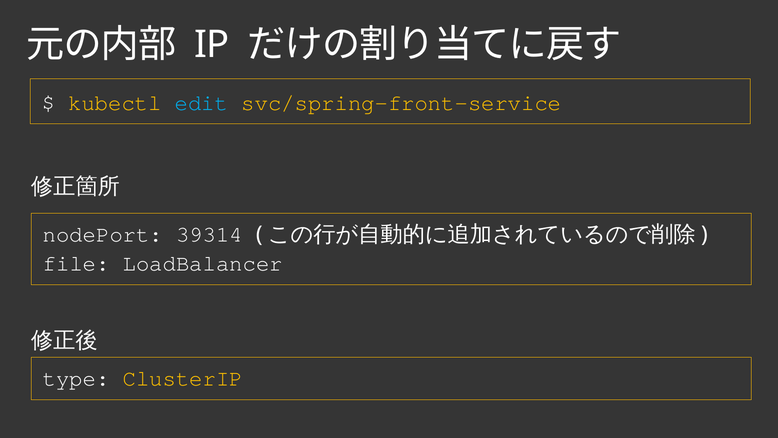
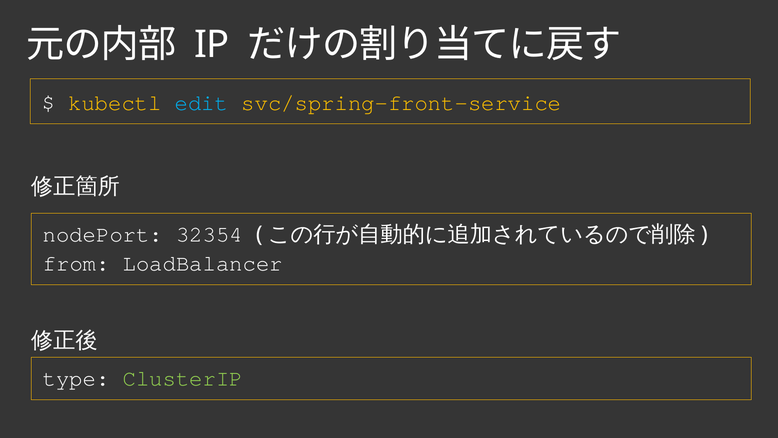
39314: 39314 -> 32354 (209, 234)
file: file -> from (76, 263)
ClusterIP colour: yellow -> light green (183, 378)
